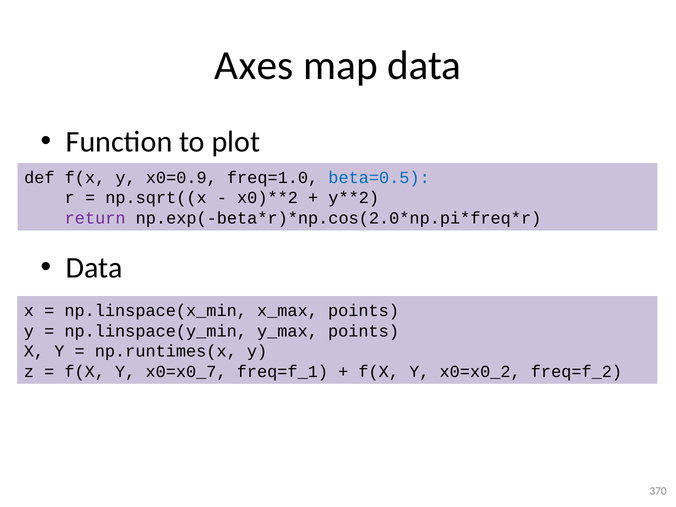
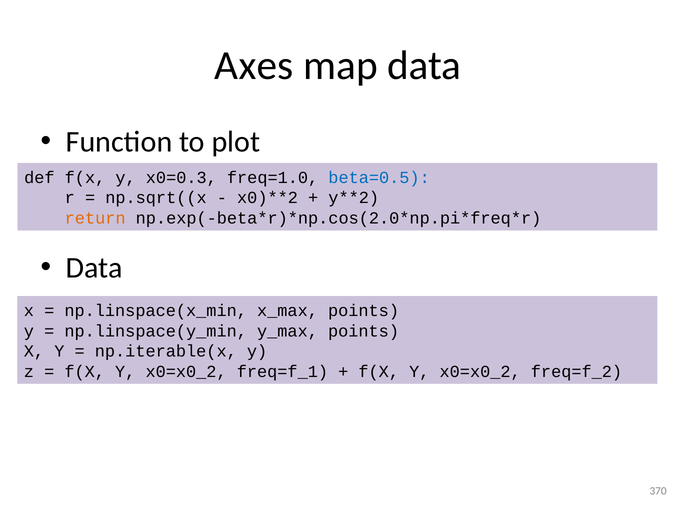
x0=0.9: x0=0.9 -> x0=0.3 (181, 178)
return colour: purple -> orange (95, 218)
np.runtimes(x: np.runtimes(x -> np.iterable(x (166, 351)
x0=x0_7: x0=x0_7 -> x0=x0_2 (186, 372)
